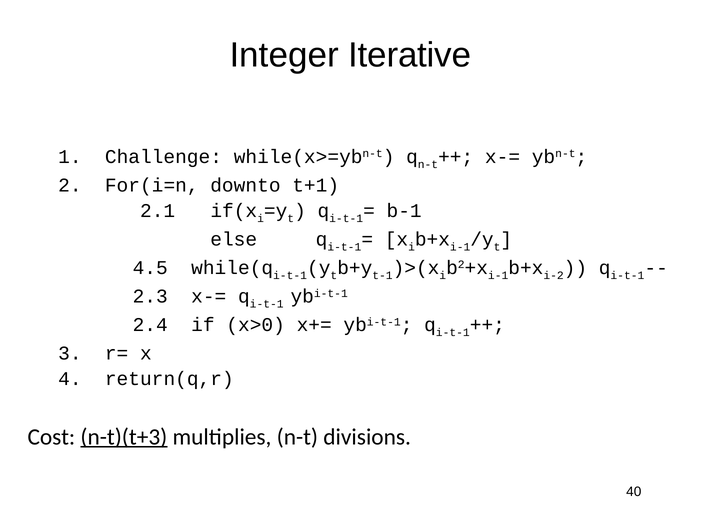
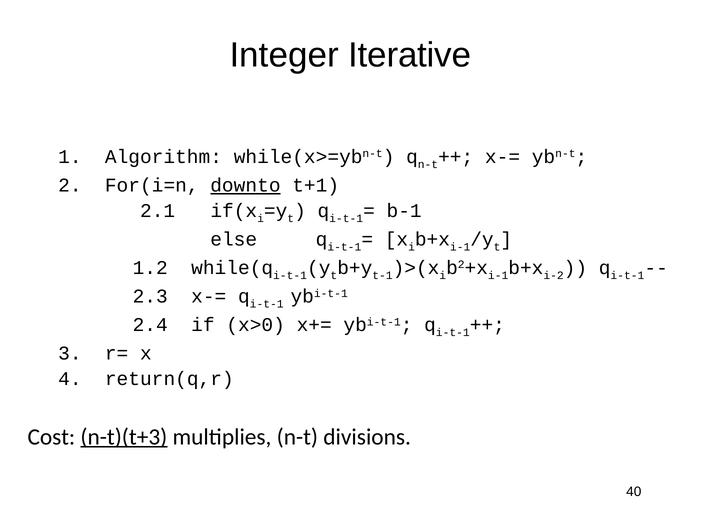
Challenge: Challenge -> Algorithm (163, 157)
downto underline: none -> present (245, 185)
4.5: 4.5 -> 1.2 (150, 268)
